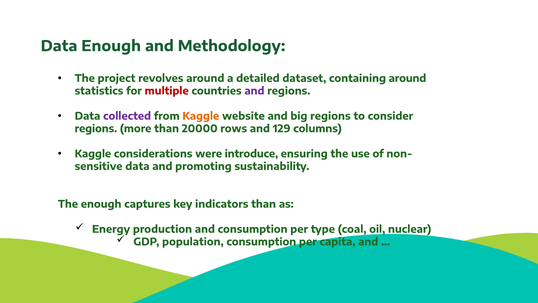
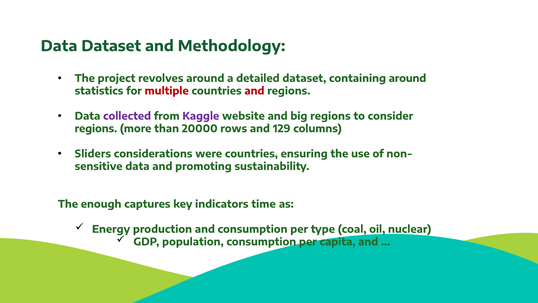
Data Enough: Enough -> Dataset (111, 46)
and colour: purple -> red (254, 91)
Kaggle colour: orange -> purple (201, 116)
Kaggle: Kaggle -> Sliders (93, 154)
were introduce: introduce -> countries (251, 154)
indicators than: than -> time (264, 204)
